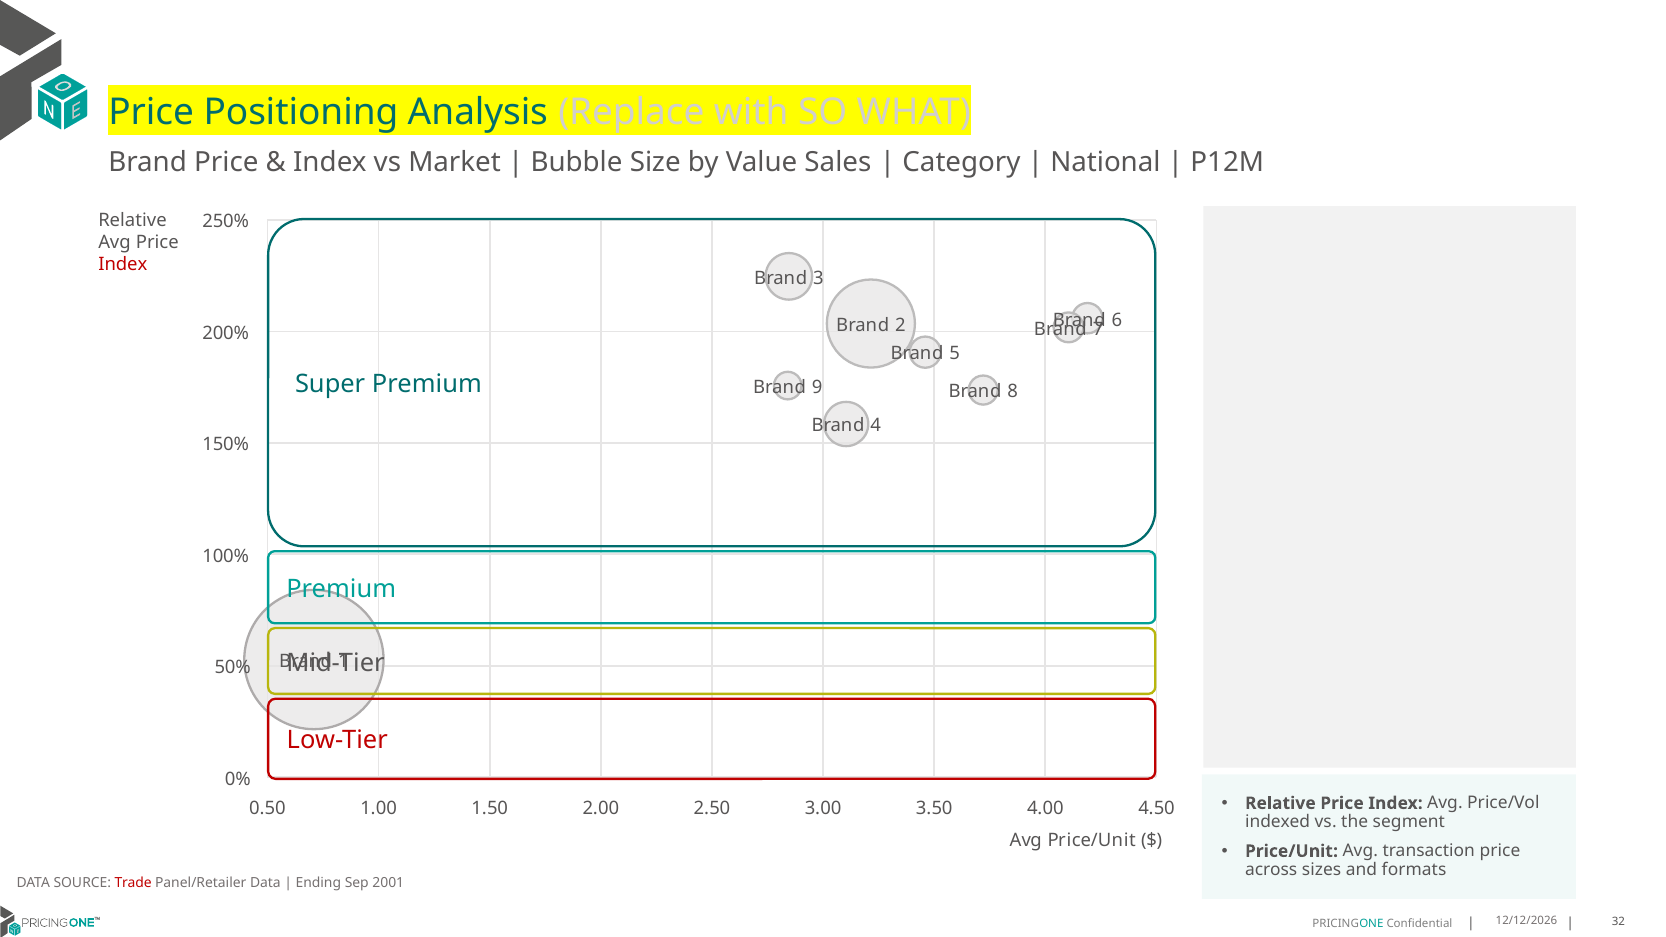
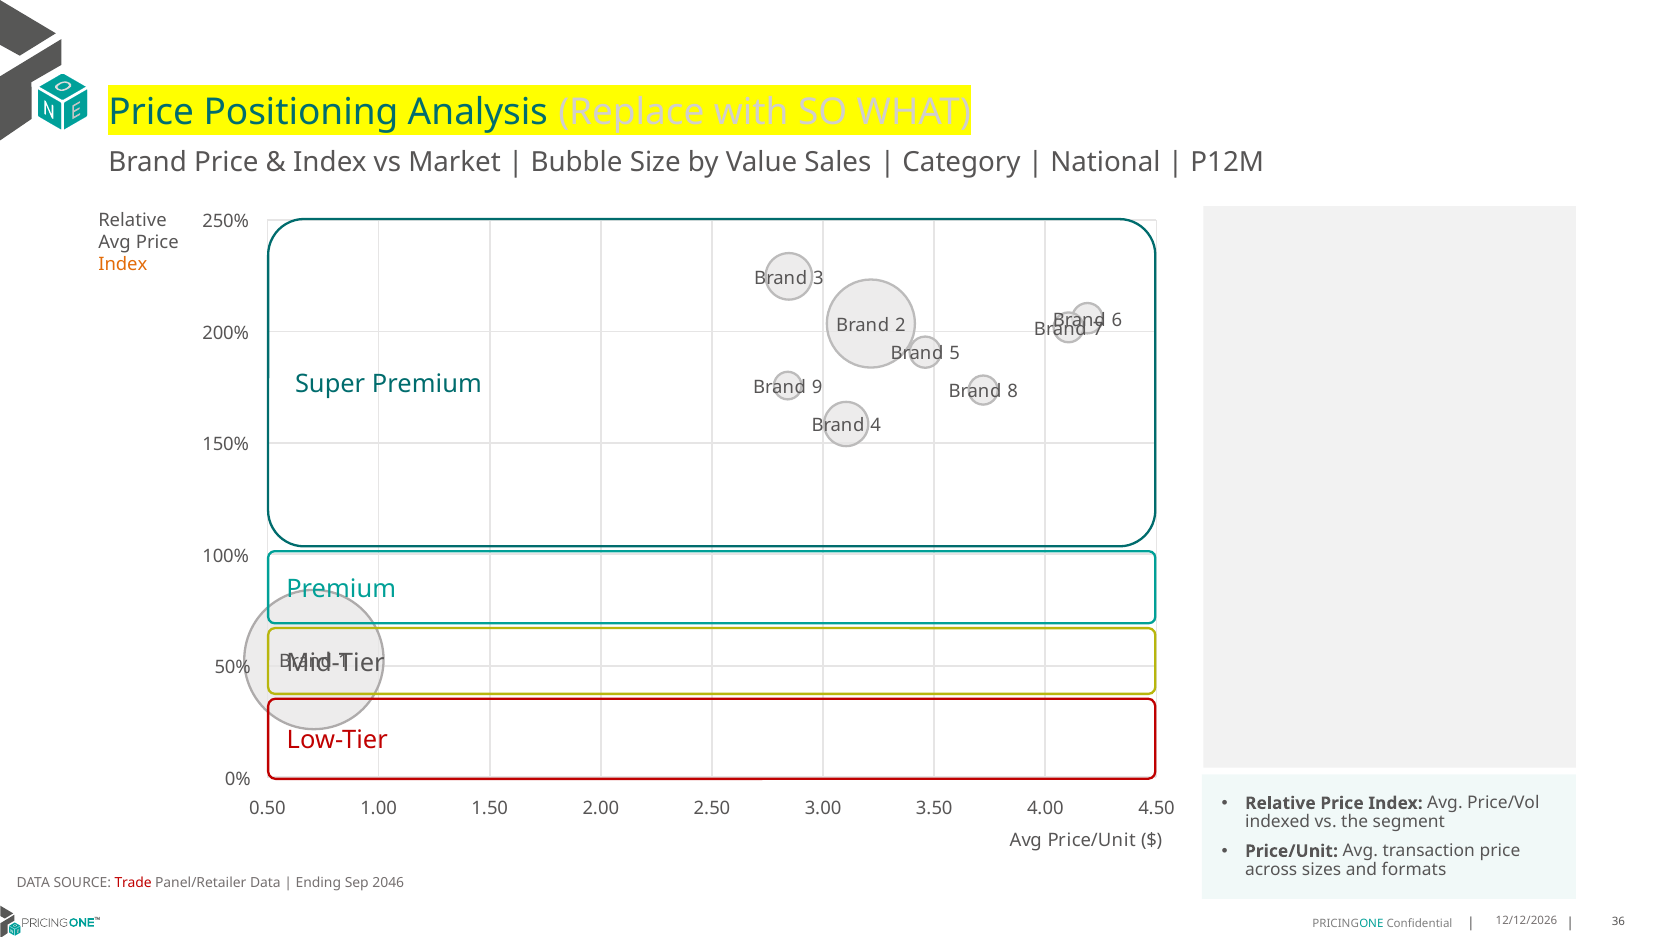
Index colour: red -> orange (123, 265)
2001: 2001 -> 2046 (388, 883)
32: 32 -> 36 (1618, 921)
